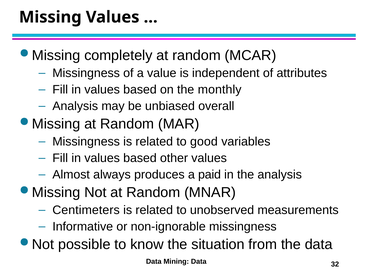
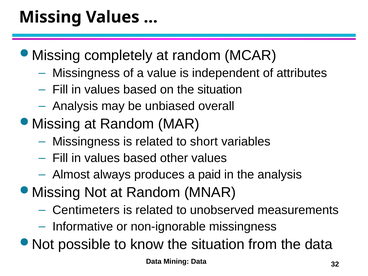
on the monthly: monthly -> situation (220, 90)
good: good -> short (204, 142)
